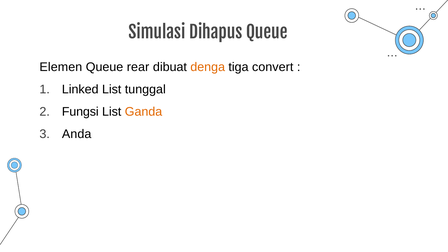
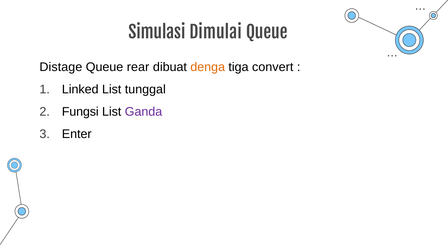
Dihapus: Dihapus -> Dimulai (216, 33)
Elemen: Elemen -> Distage (61, 67)
Ganda colour: orange -> purple (144, 112)
Anda: Anda -> Enter (77, 134)
